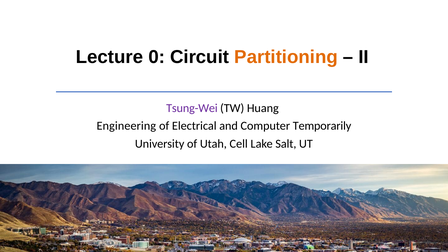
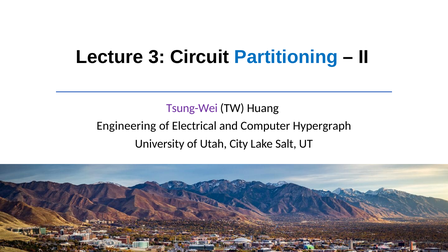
0: 0 -> 3 (157, 57)
Partitioning colour: orange -> blue (286, 57)
Temporarily: Temporarily -> Hypergraph (322, 126)
Cell: Cell -> City (239, 144)
